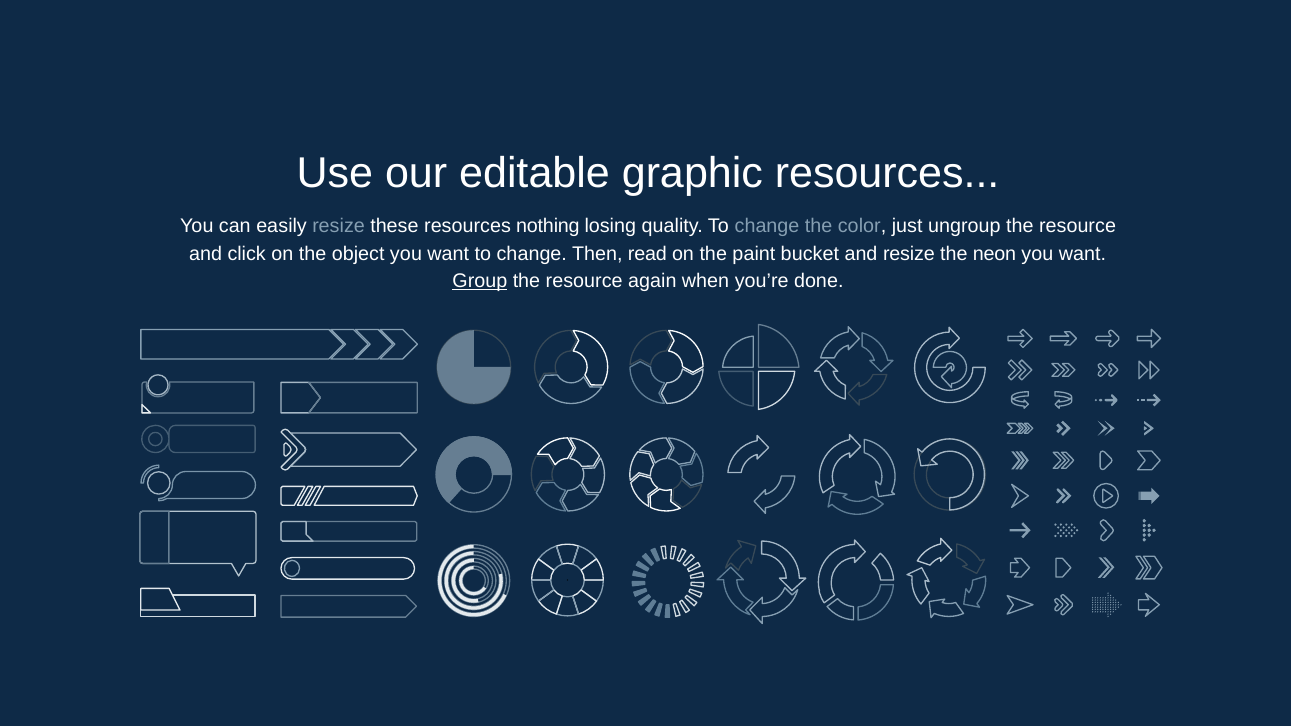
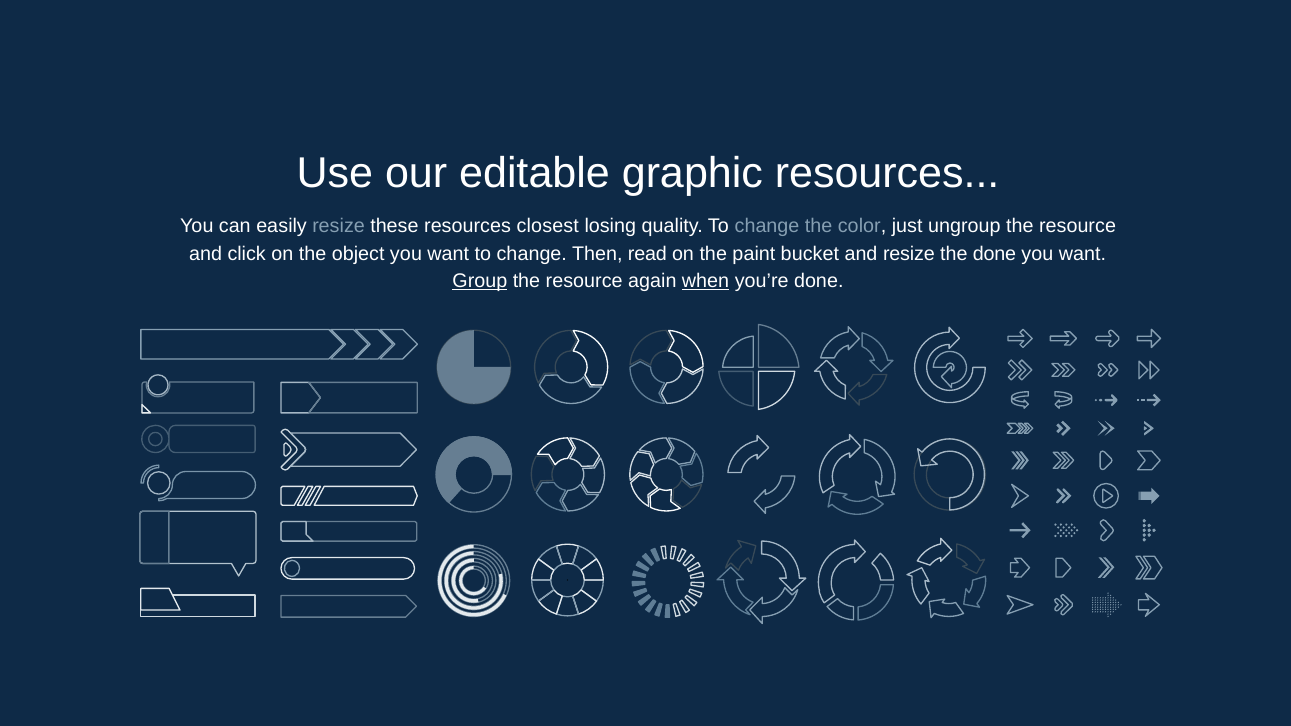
nothing: nothing -> closest (548, 227)
the neon: neon -> done (995, 254)
when underline: none -> present (706, 281)
